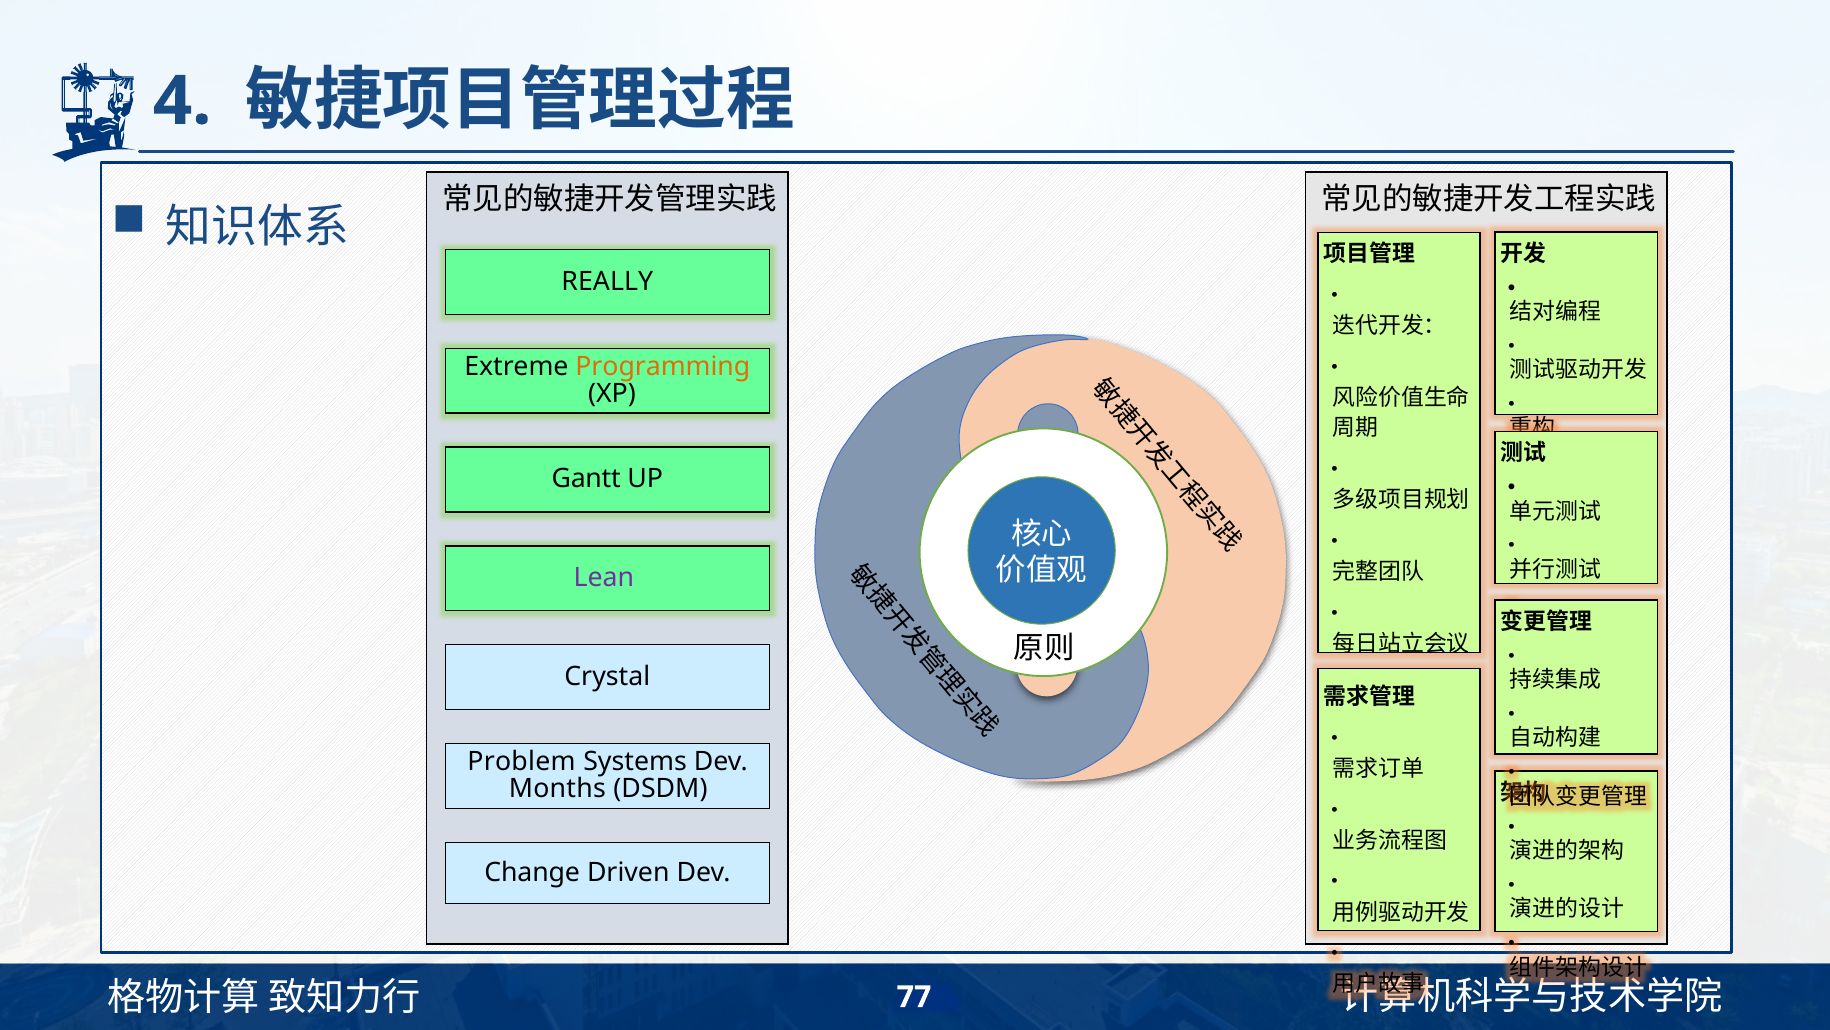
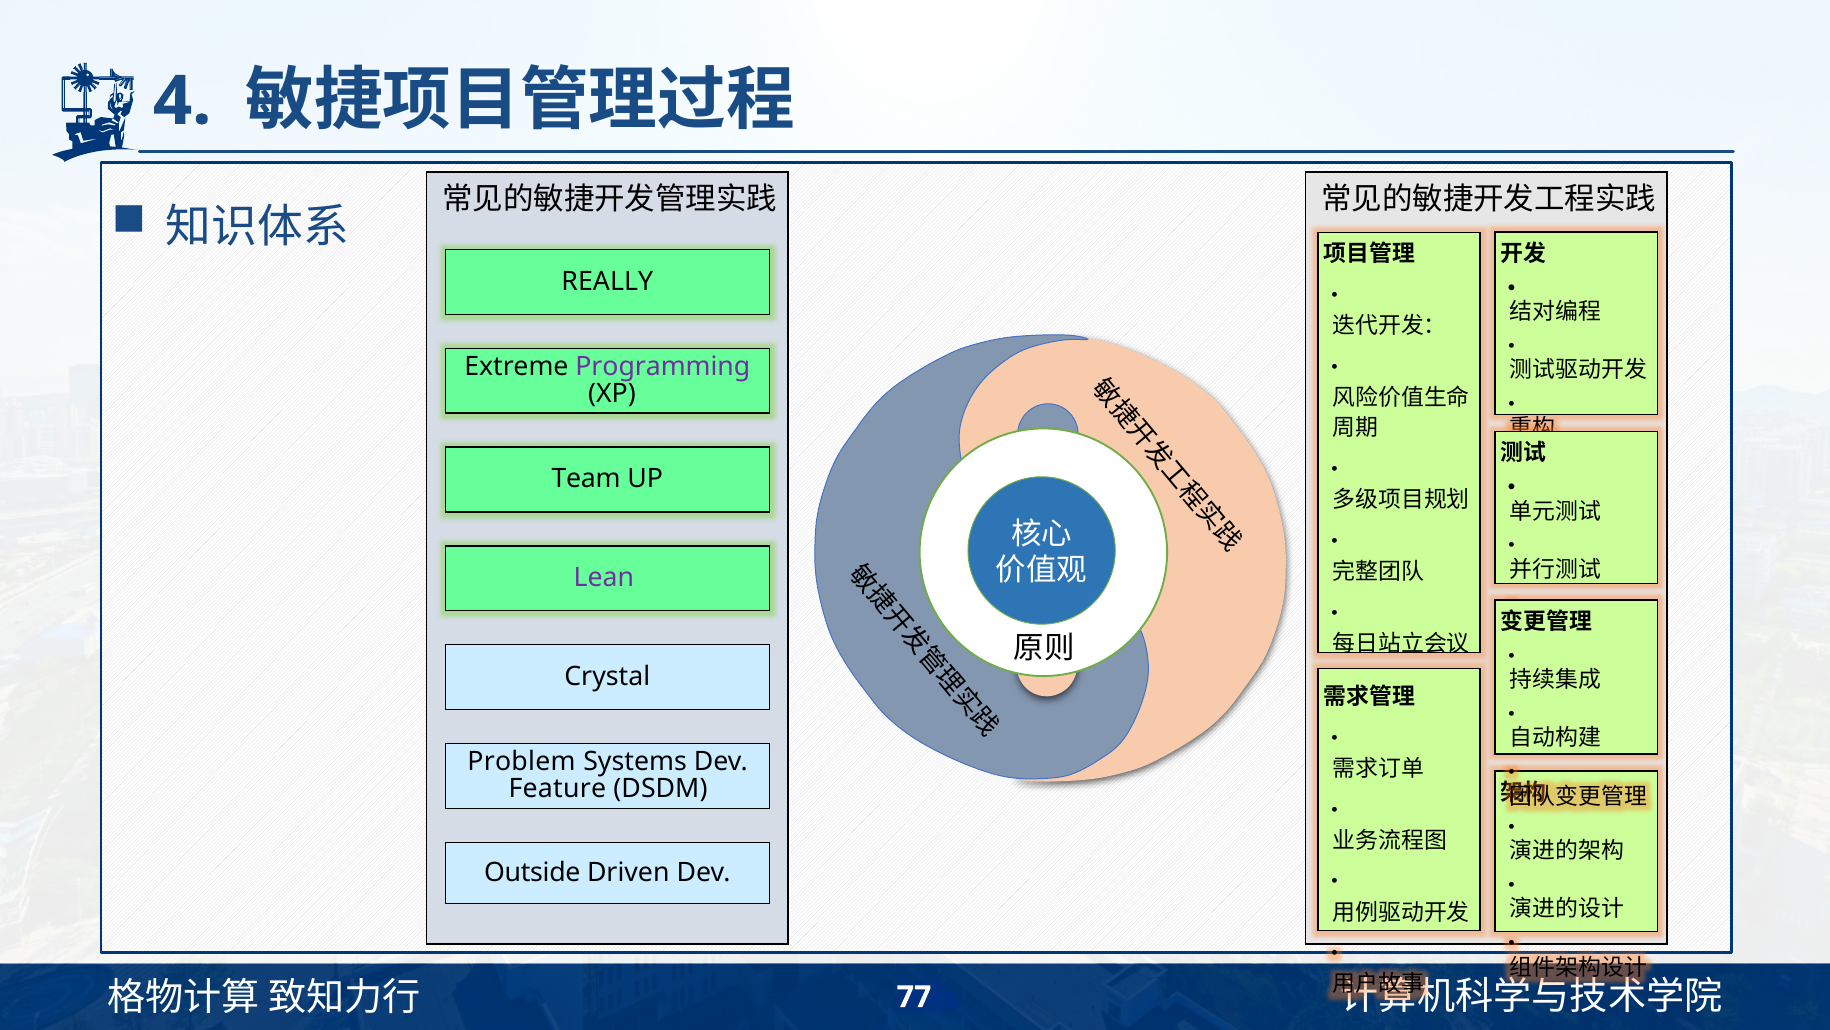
Programming colour: orange -> purple (663, 366)
Gantt: Gantt -> Team (586, 479)
Months: Months -> Feature (557, 788)
Change: Change -> Outside (532, 872)
